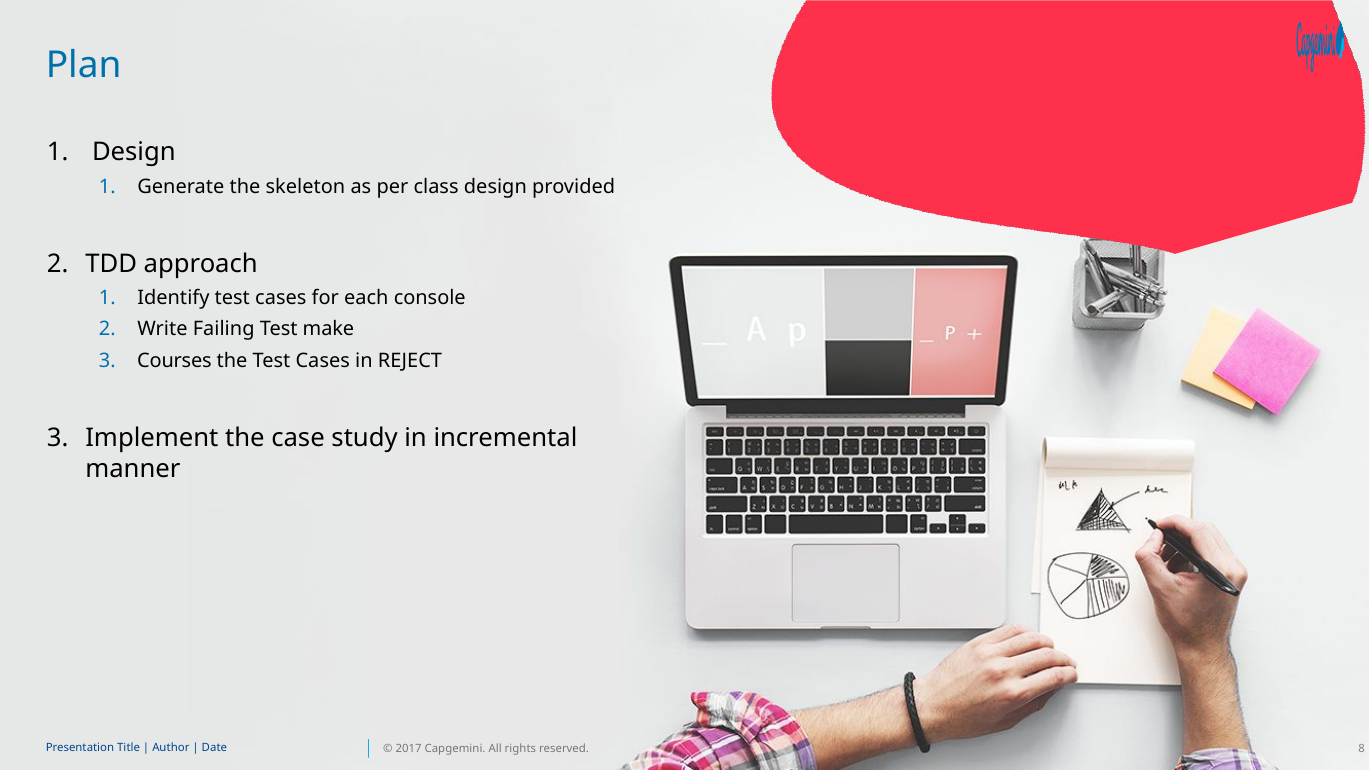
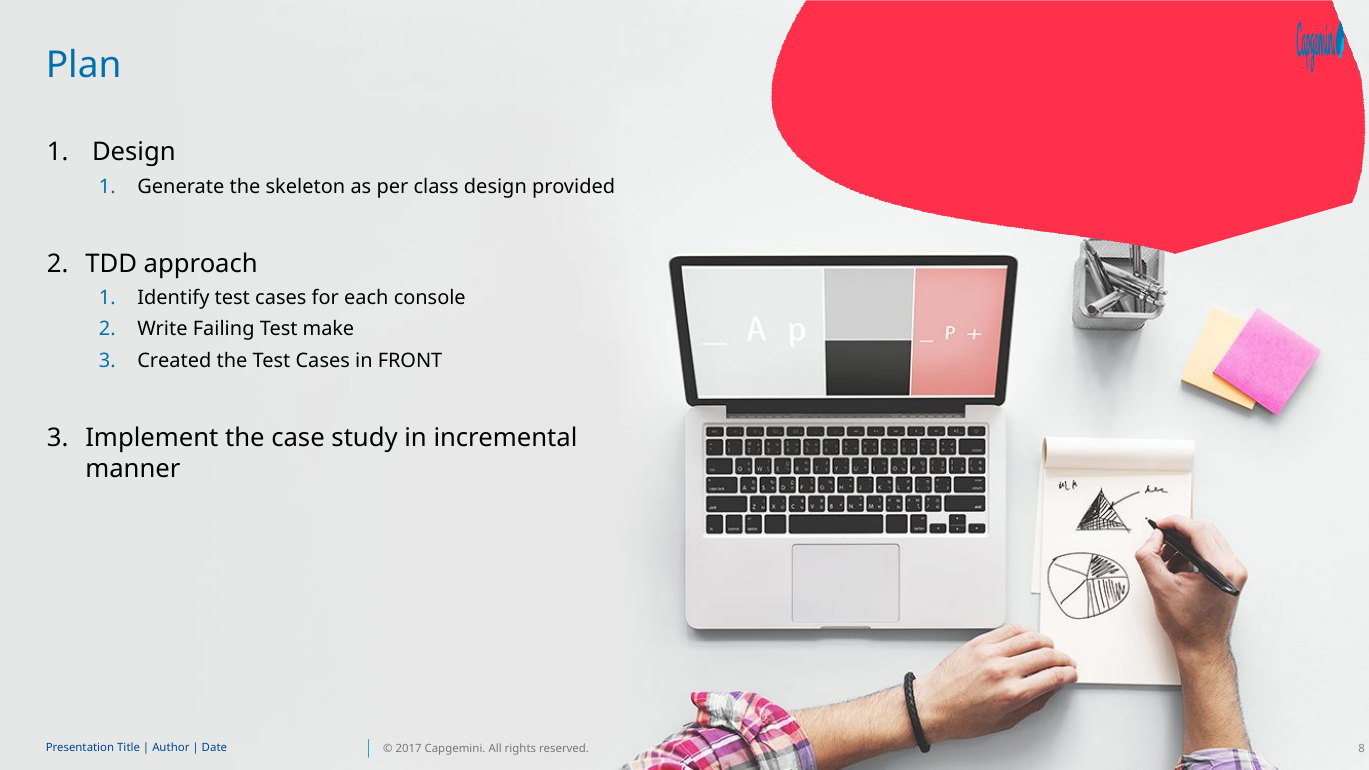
Courses: Courses -> Created (174, 361)
REJECT: REJECT -> FRONT (410, 361)
